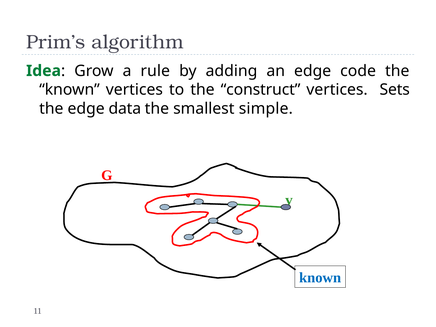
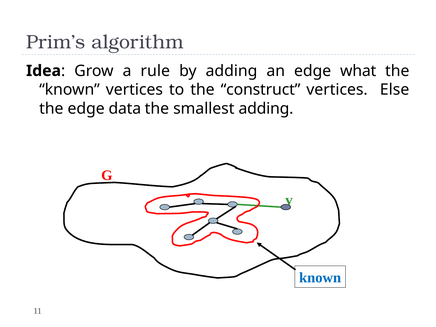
Idea colour: green -> black (44, 71)
code: code -> what (358, 71)
Sets: Sets -> Else (395, 90)
smallest simple: simple -> adding (266, 109)
